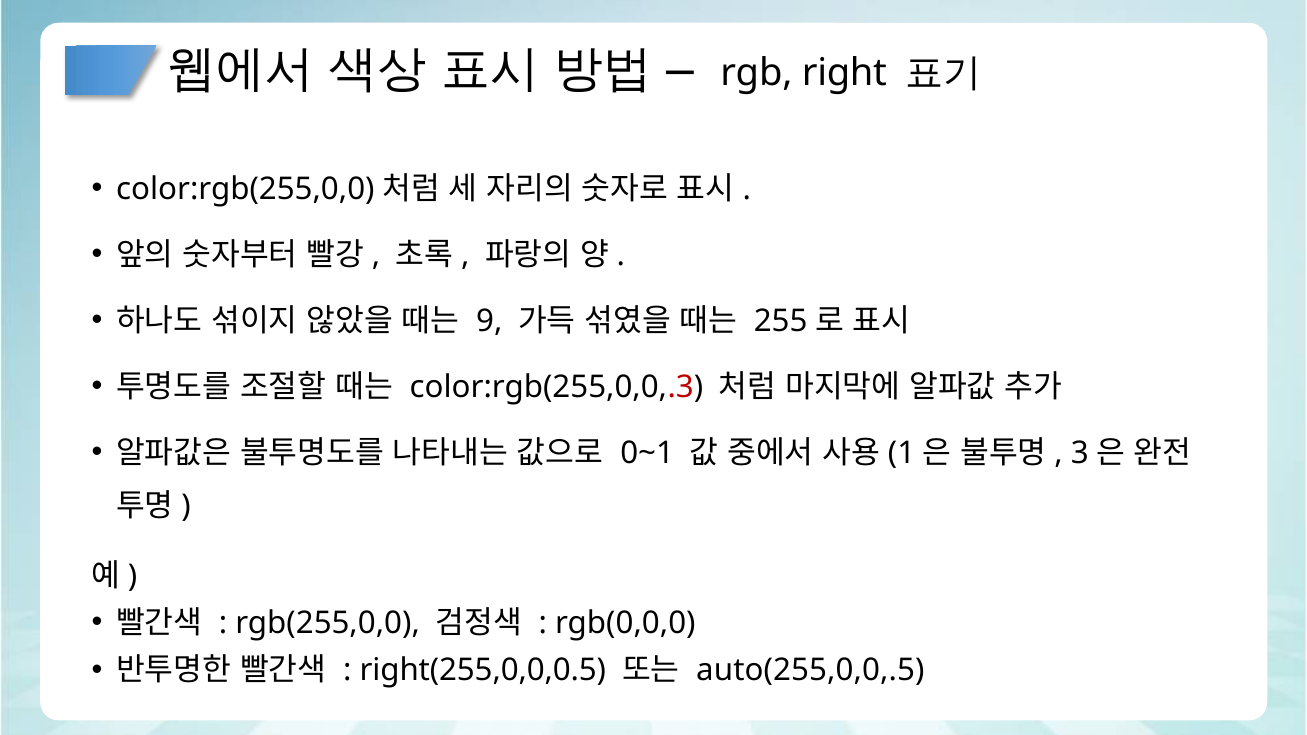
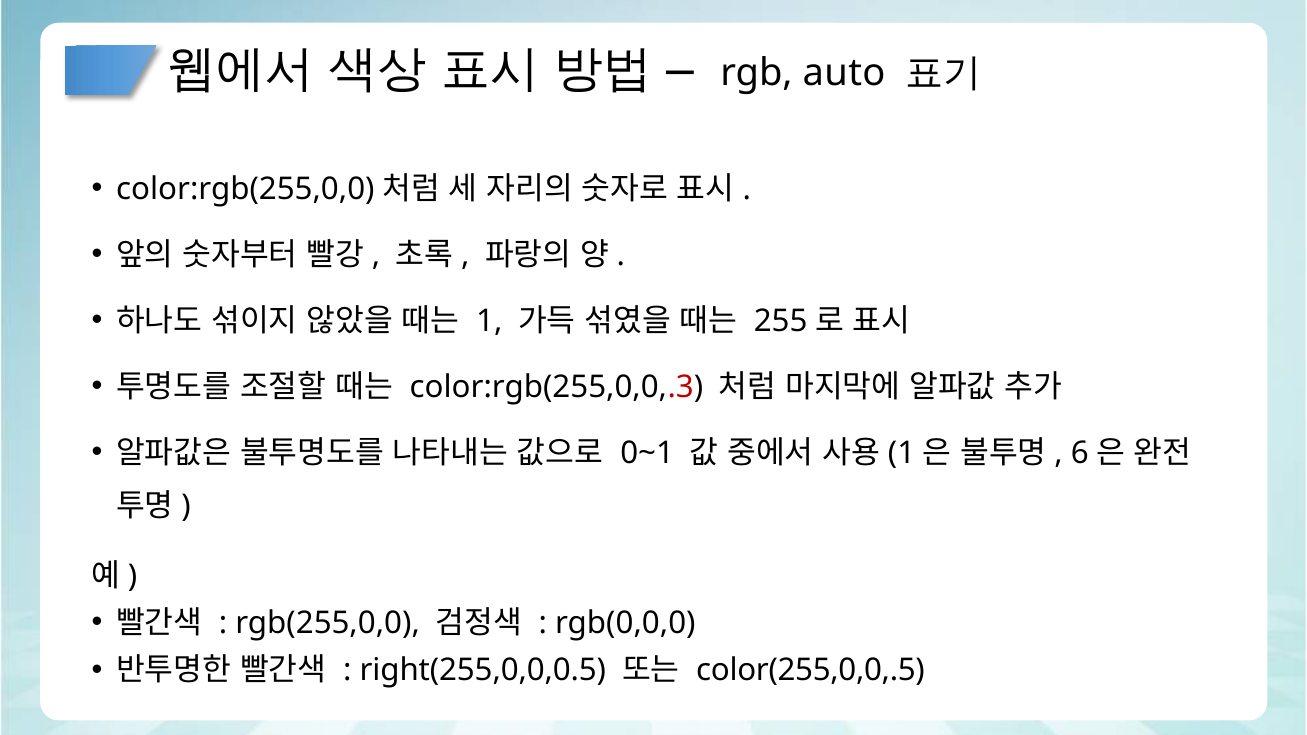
right: right -> auto (844, 73)
9: 9 -> 1 (489, 321)
3: 3 -> 6 (1080, 454)
auto(255,0,0,.5: auto(255,0,0,.5 -> color(255,0,0,.5 (811, 670)
